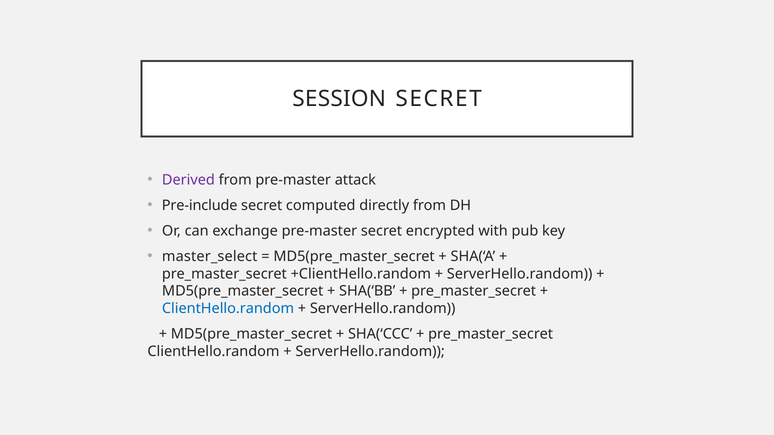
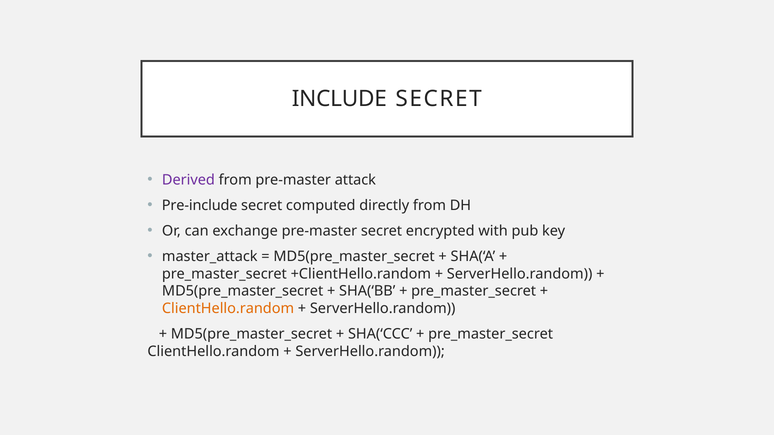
SESSION: SESSION -> INCLUDE (339, 99)
master_select: master_select -> master_attack (210, 257)
ClientHello.random colour: blue -> orange (228, 309)
